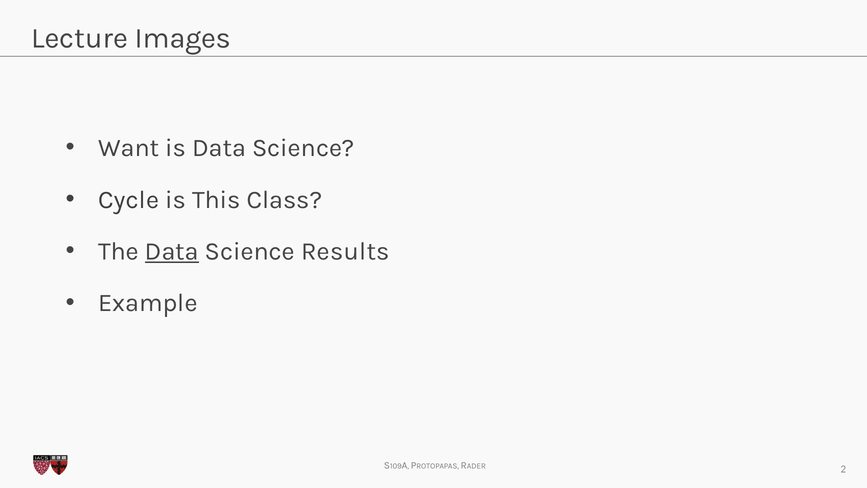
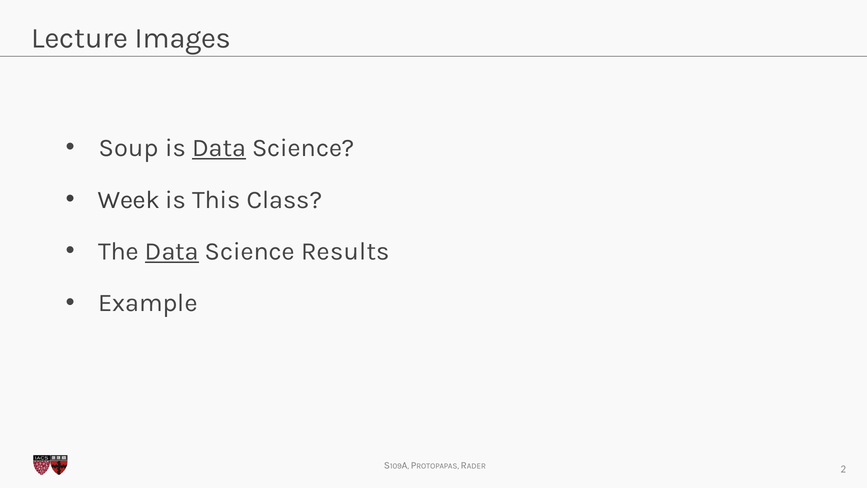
Want: Want -> Soup (129, 148)
Data underline: none -> present (219, 148)
Cycle: Cycle -> Week (129, 200)
